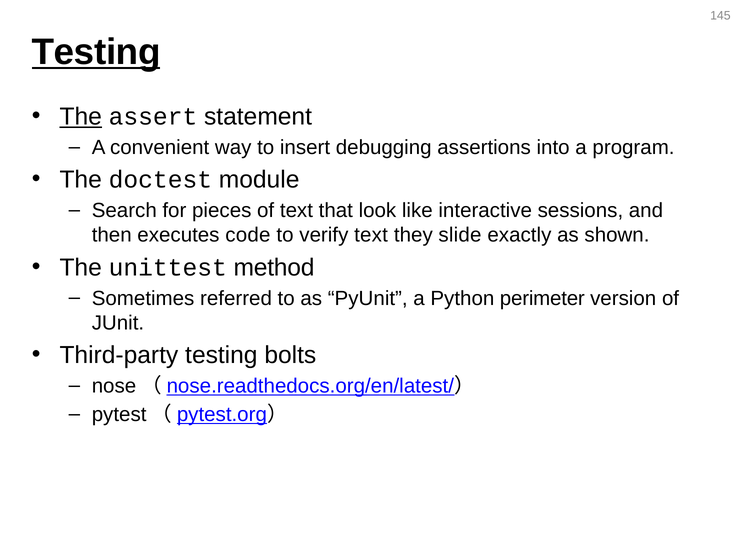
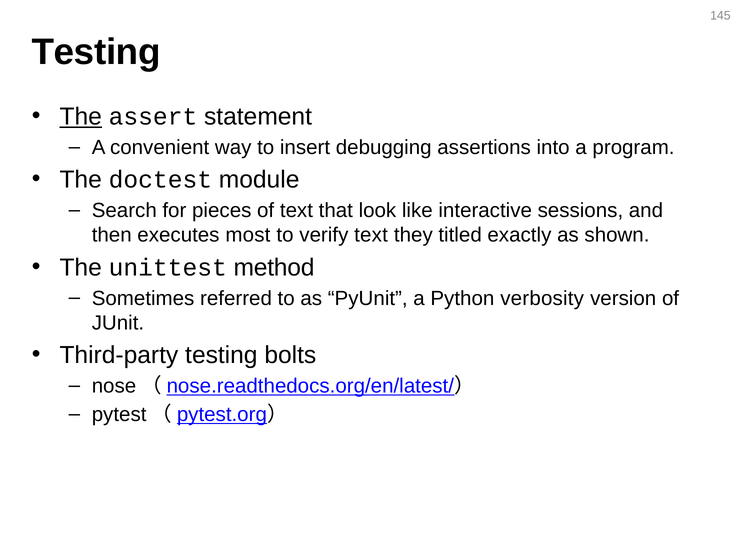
Testing underline: present -> none (96, 52)
code: code -> most (248, 235)
slide: slide -> titled (460, 235)
perimeter: perimeter -> verbosity (542, 299)
